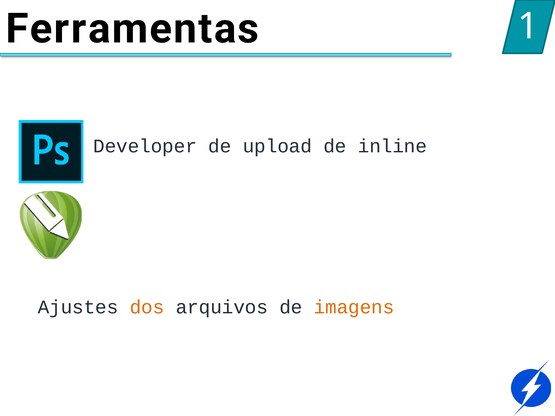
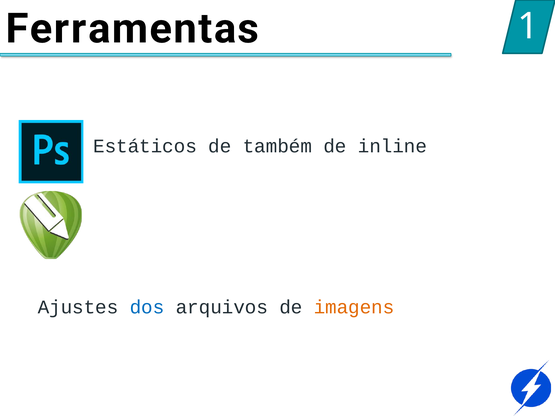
Developer: Developer -> Estáticos (145, 146)
upload: upload -> também (277, 146)
dos colour: orange -> blue (147, 307)
